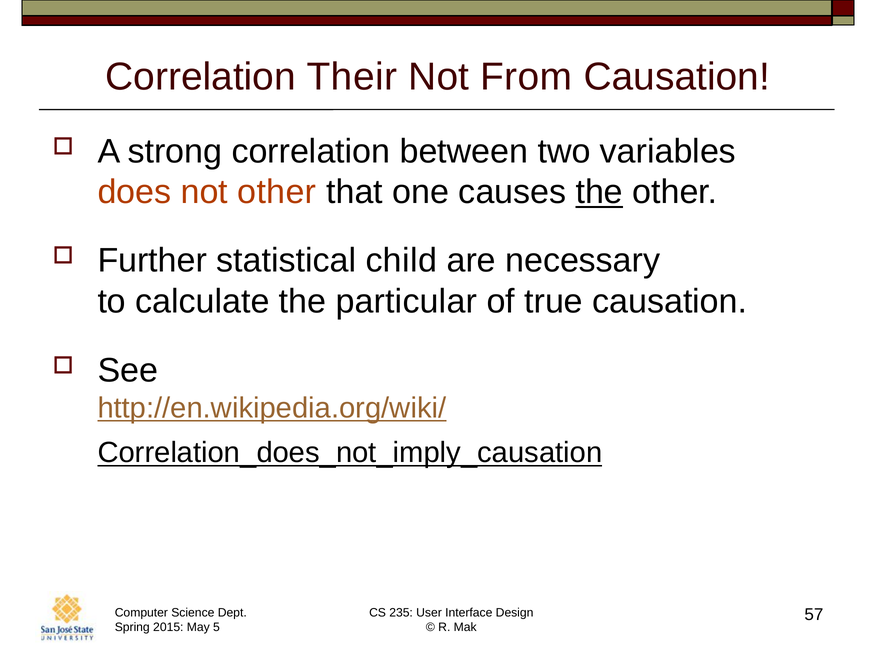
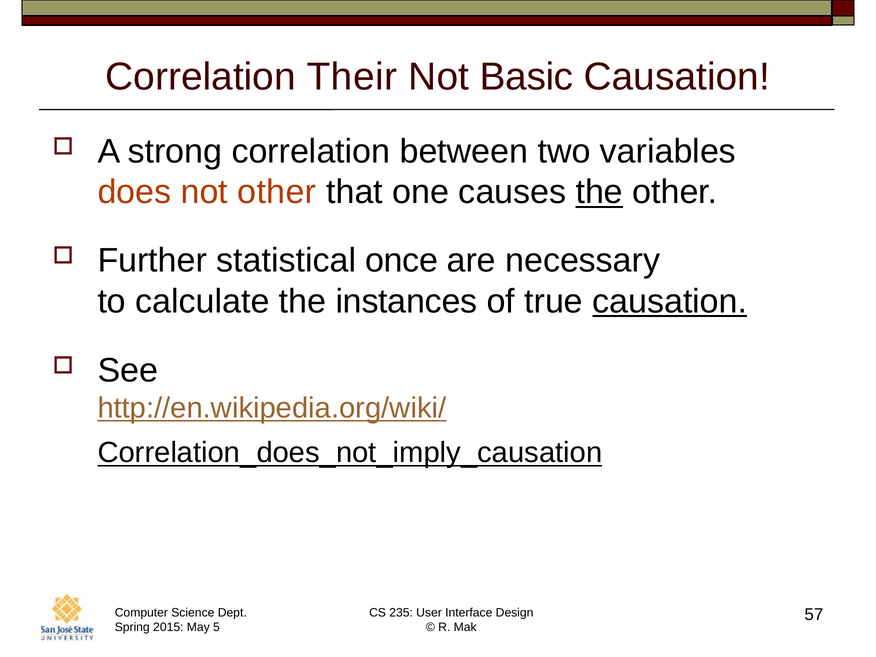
From: From -> Basic (527, 77)
child: child -> once (402, 260)
particular: particular -> instances (406, 301)
causation underline: none -> present (670, 301)
